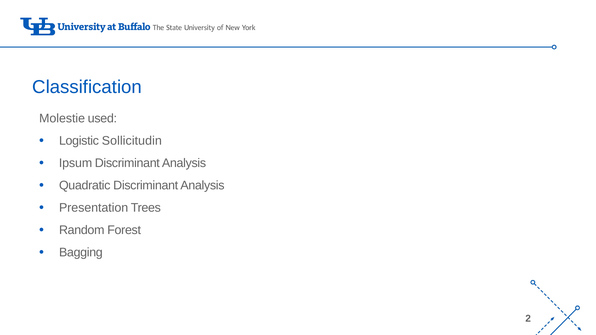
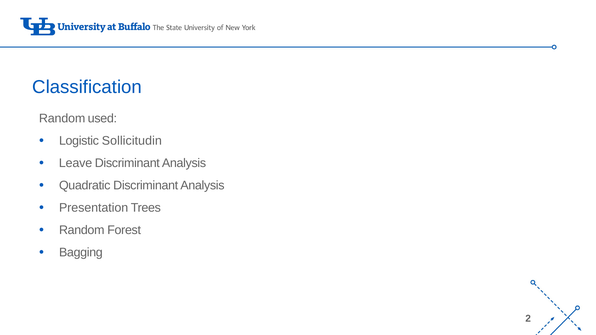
Molestie: Molestie -> Random (62, 119)
Ipsum: Ipsum -> Leave (76, 163)
